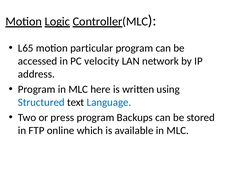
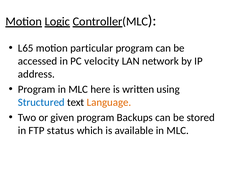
Language colour: blue -> orange (109, 102)
press: press -> given (62, 118)
online: online -> status (61, 131)
